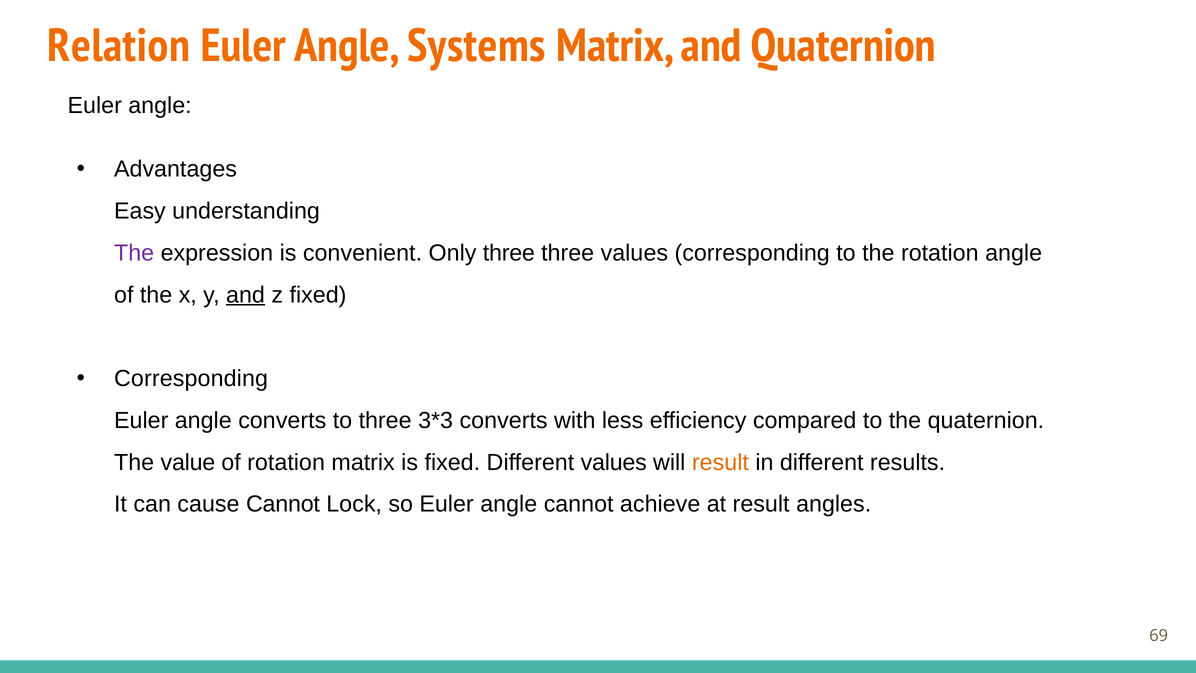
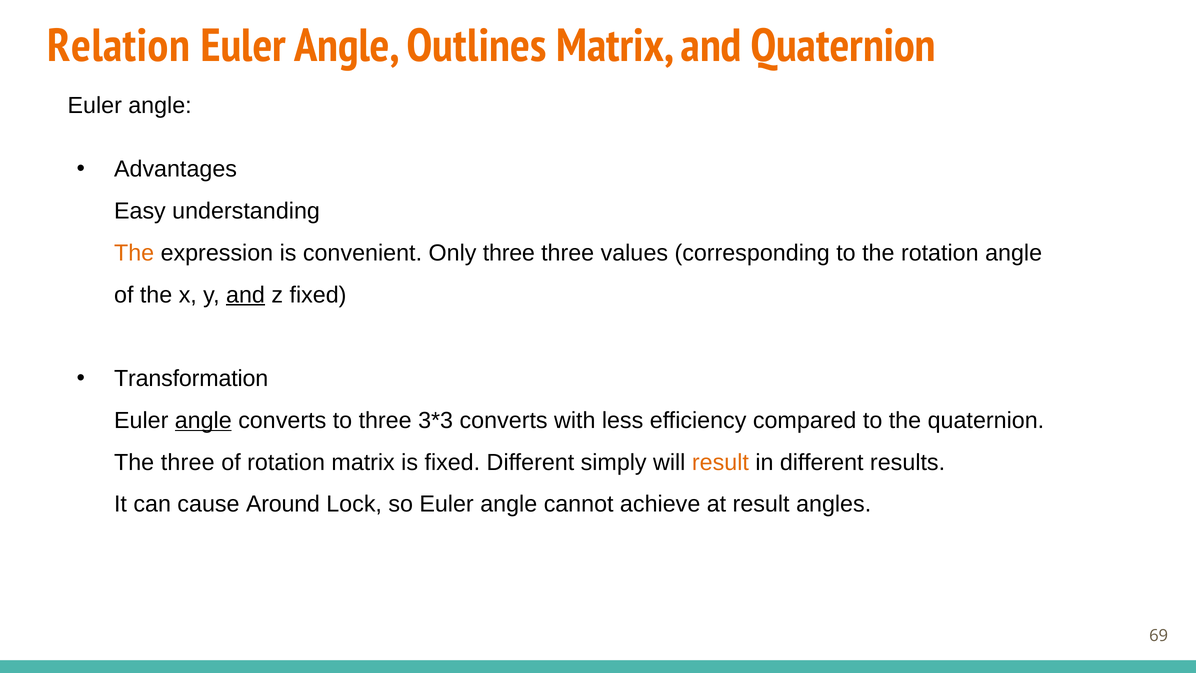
Systems: Systems -> Outlines (477, 46)
The colour: purple -> orange (134, 253)
Corresponding: Corresponding -> Transformation (191, 379)
angle underline: none -> present (203, 420)
The value: value -> three (188, 462)
Different values: values -> simply (614, 462)
cause Cannot: Cannot -> Around (283, 504)
